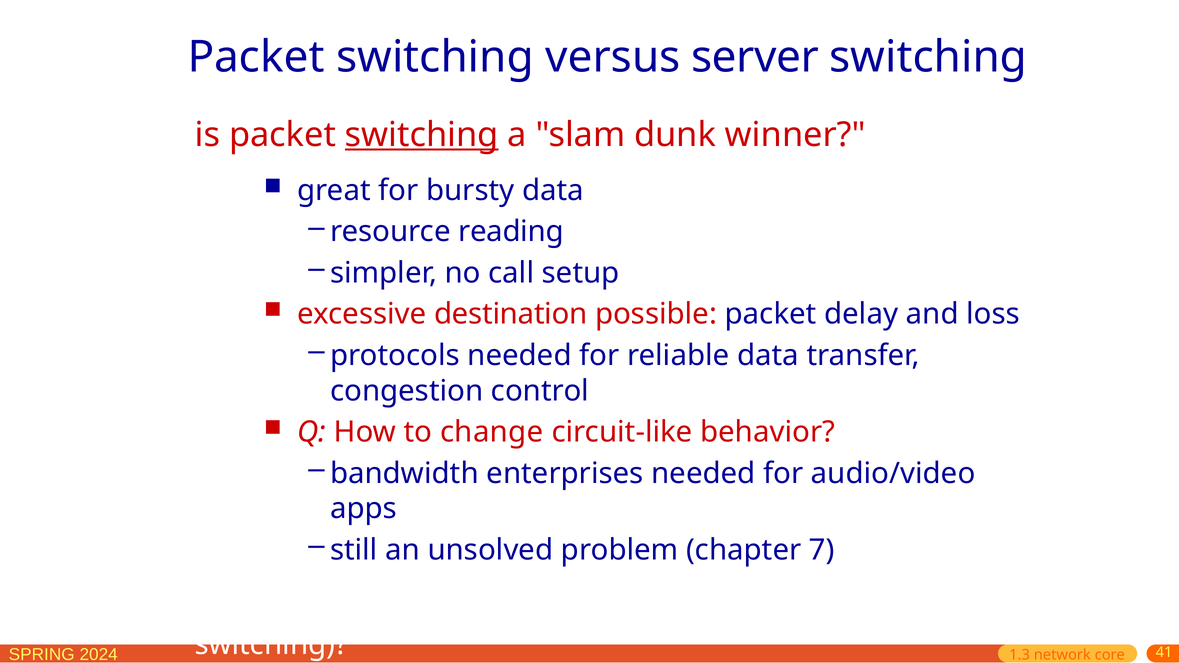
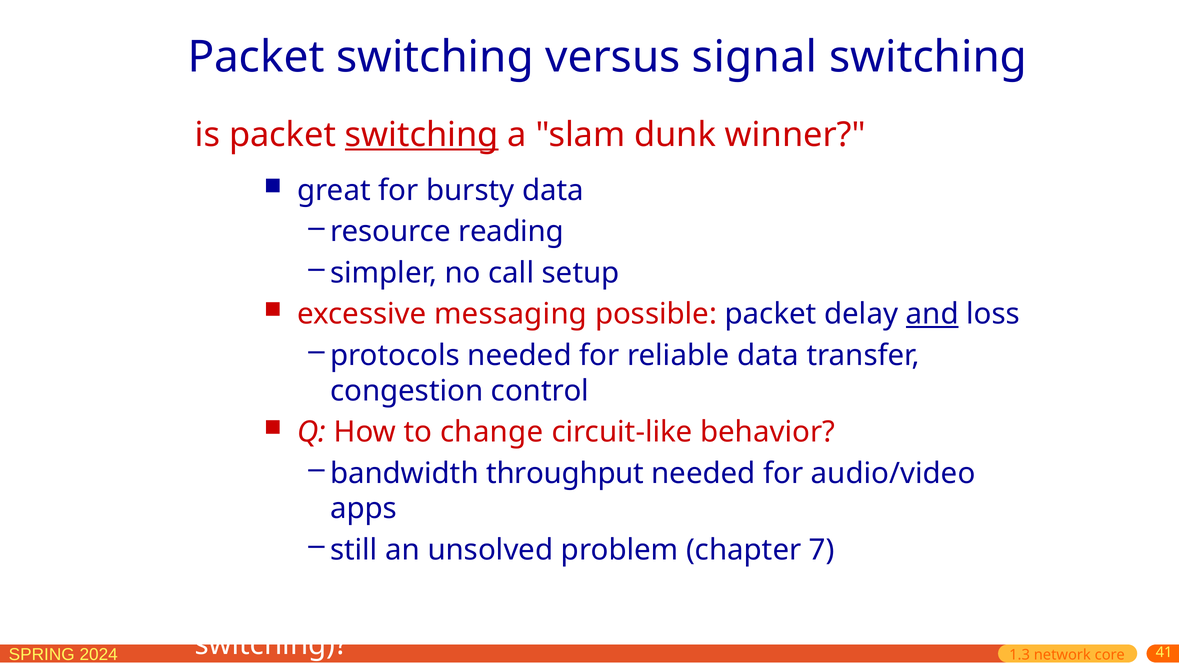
server: server -> signal (755, 57)
destination: destination -> messaging (511, 314)
and underline: none -> present (932, 314)
enterprises: enterprises -> throughput (565, 473)
